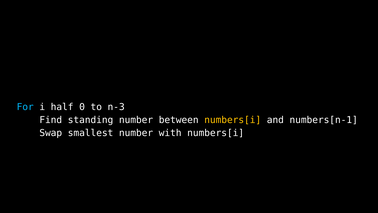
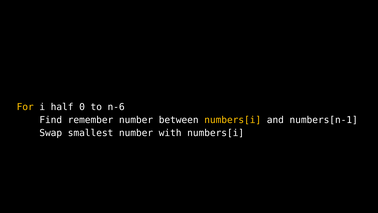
For colour: light blue -> yellow (25, 107)
n-3: n-3 -> n-6 (116, 107)
standing: standing -> remember (91, 120)
